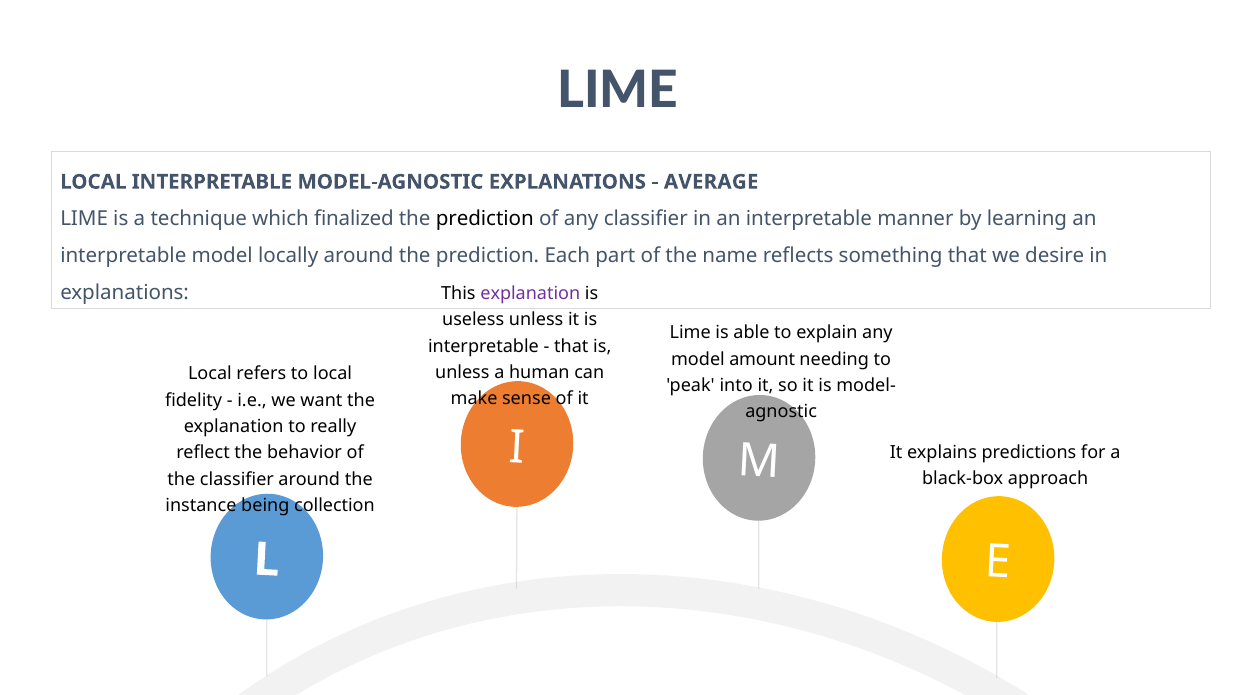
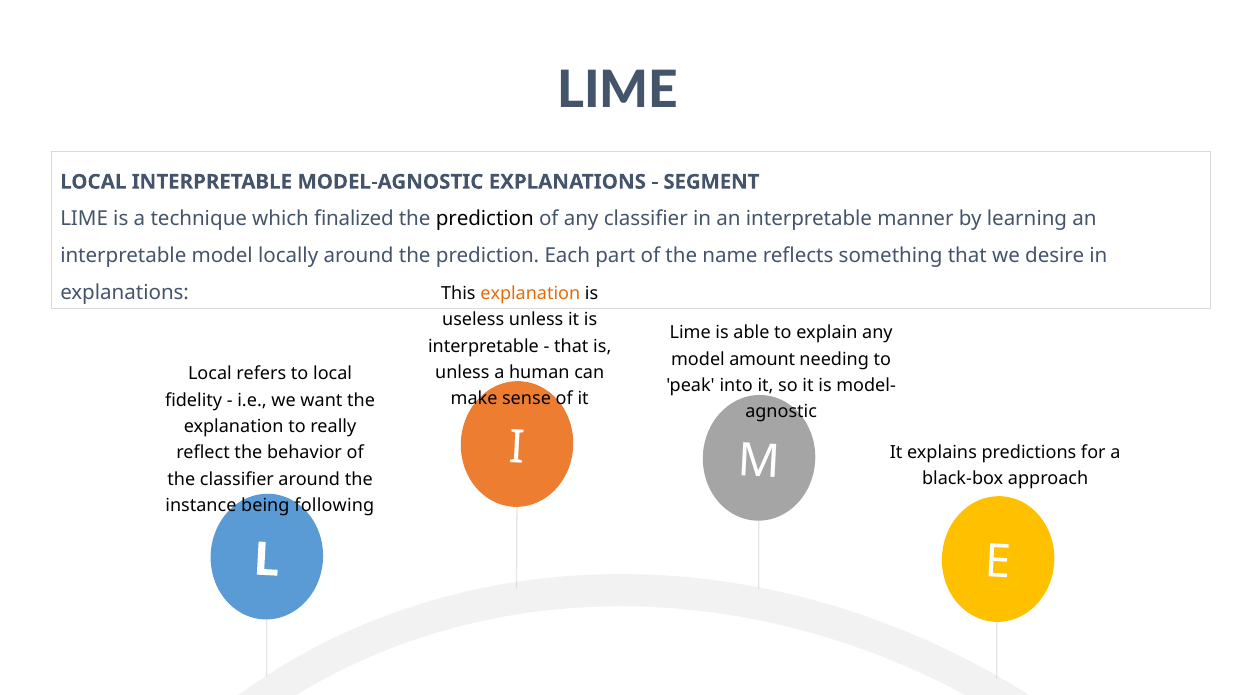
AVERAGE: AVERAGE -> SEGMENT (711, 182)
explanation colour: purple -> orange (530, 294)
collection: collection -> following (334, 506)
